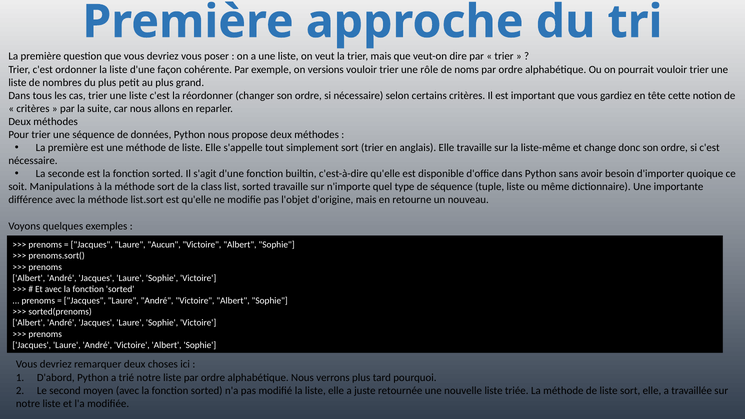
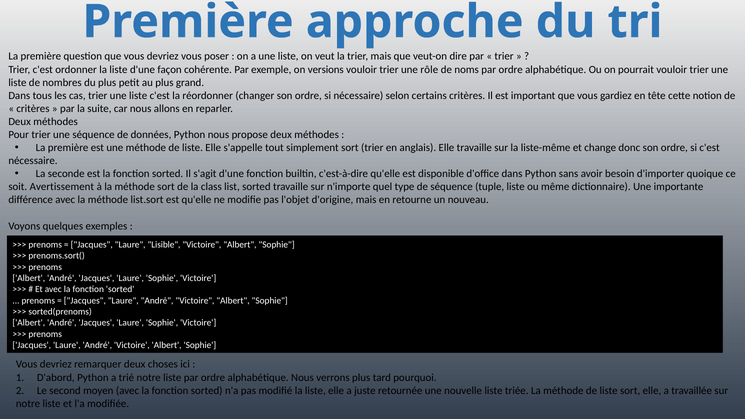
Manipulations: Manipulations -> Avertissement (62, 187)
Aucun: Aucun -> Lisible (164, 245)
